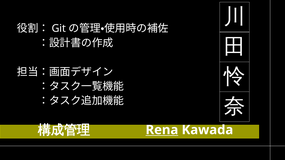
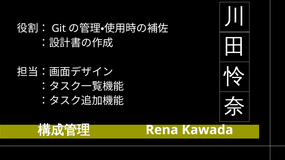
Rena underline: present -> none (162, 130)
